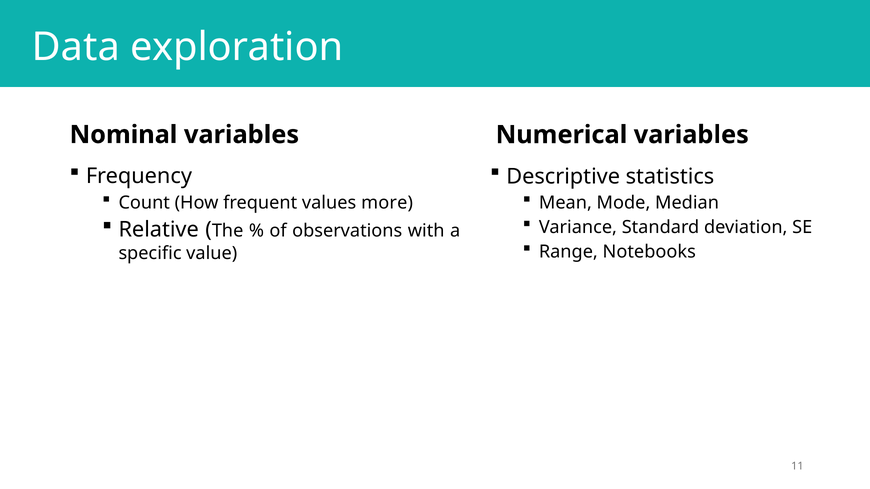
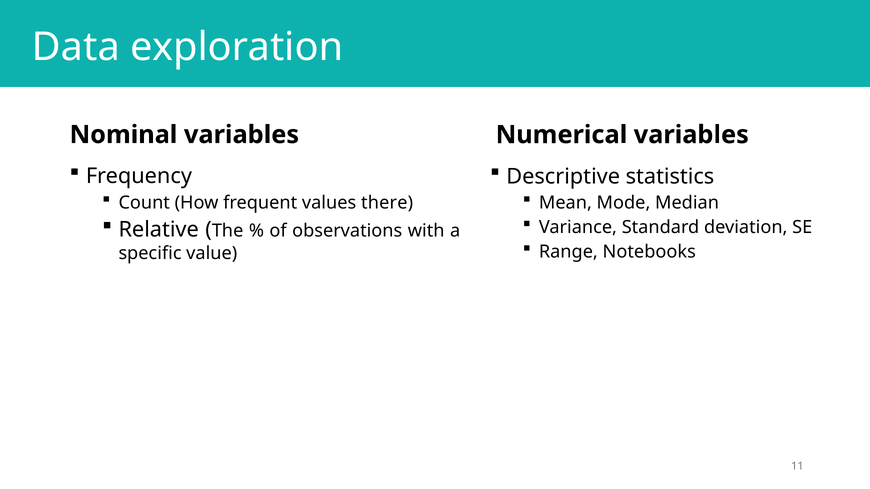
more: more -> there (387, 203)
